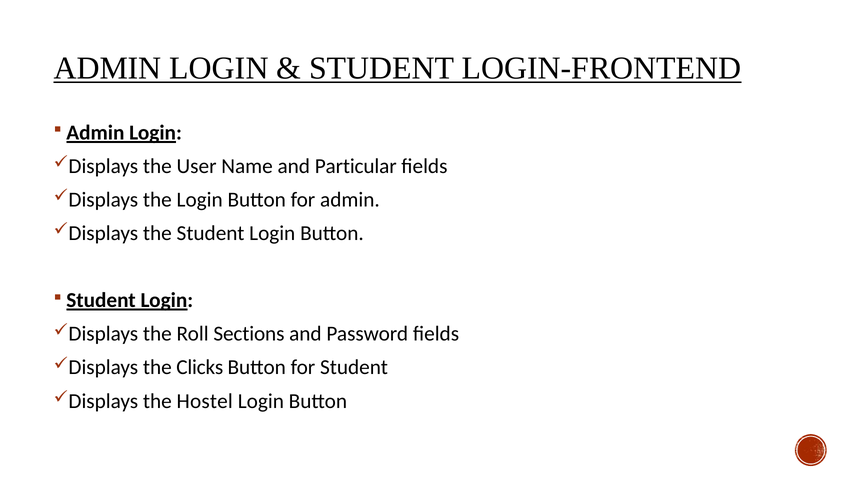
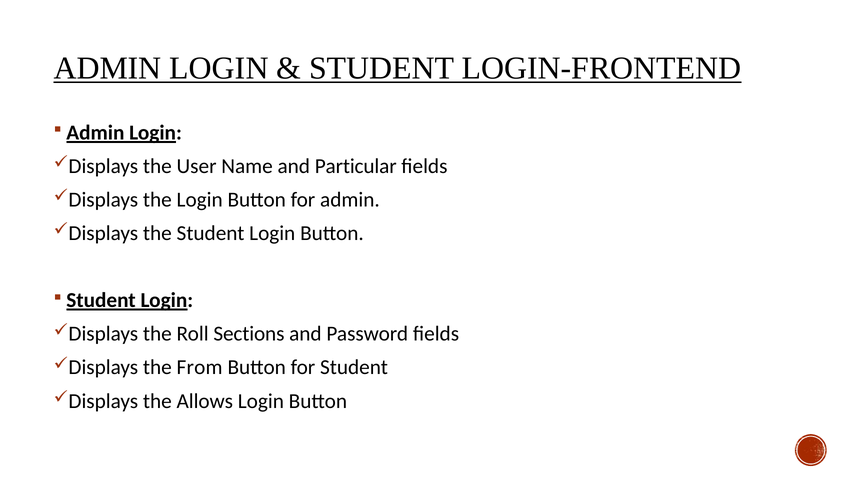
Clicks: Clicks -> From (200, 368)
Hostel: Hostel -> Allows (205, 401)
